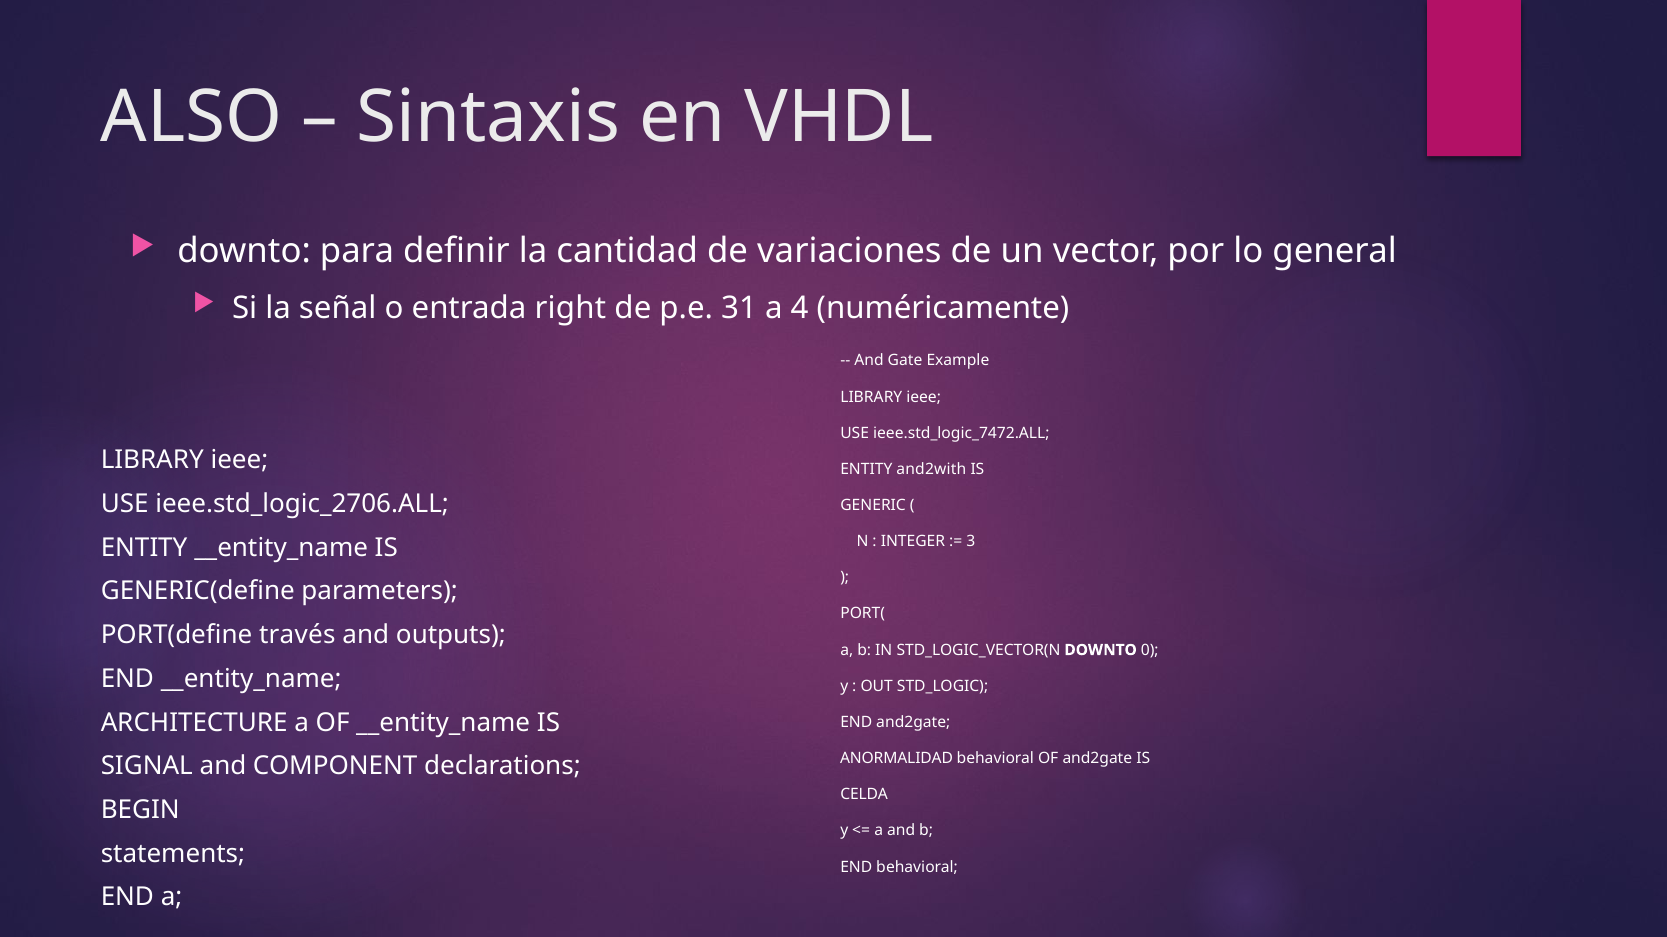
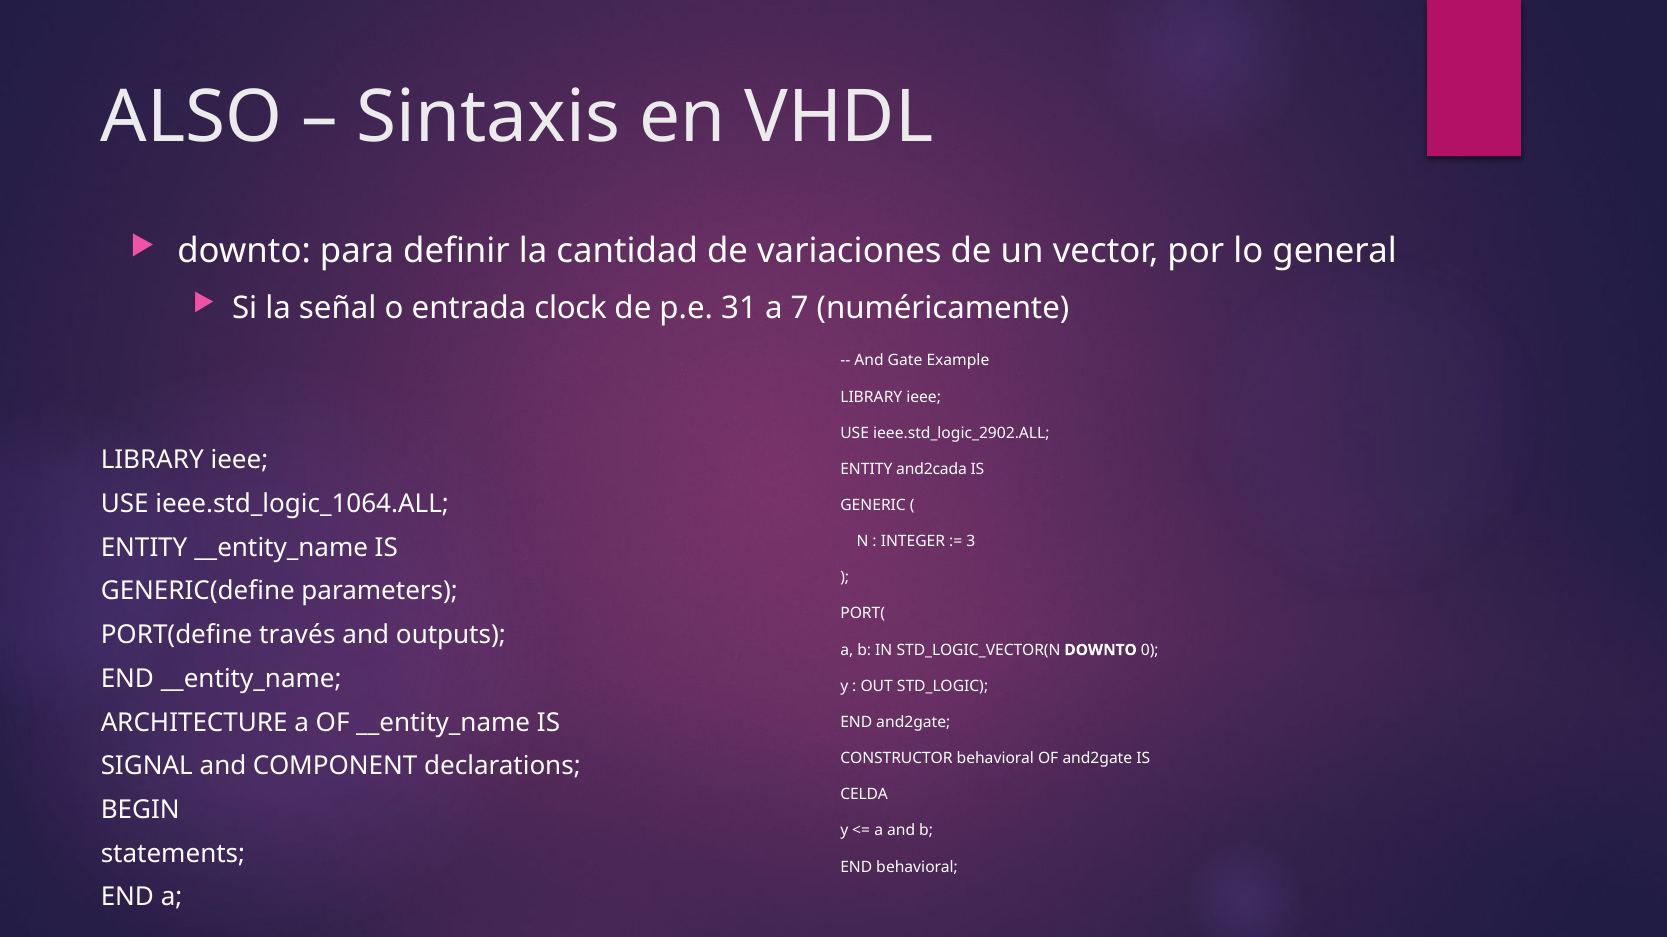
right: right -> clock (571, 308)
4: 4 -> 7 (800, 308)
ieee.std_logic_7472.ALL: ieee.std_logic_7472.ALL -> ieee.std_logic_2902.ALL (961, 433)
and2with: and2with -> and2cada (932, 470)
ieee.std_logic_2706.ALL: ieee.std_logic_2706.ALL -> ieee.std_logic_1064.ALL (302, 504)
ANORMALIDAD: ANORMALIDAD -> CONSTRUCTOR (896, 759)
